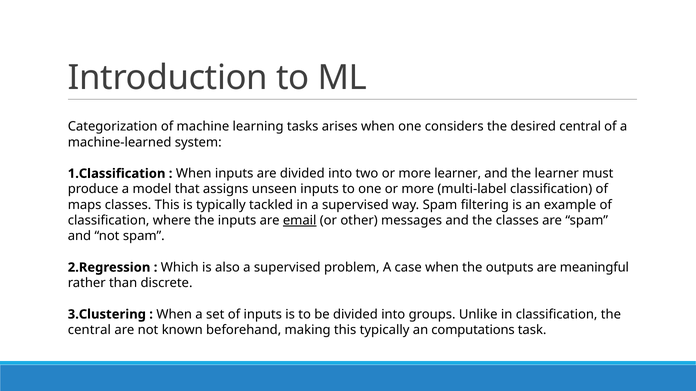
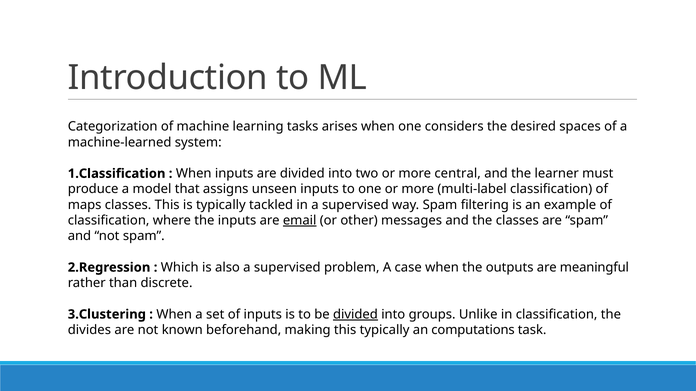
desired central: central -> spaces (580, 127)
more learner: learner -> central (458, 174)
divided underline: none -> present (355, 315)
central: central -> divides (89, 330)
